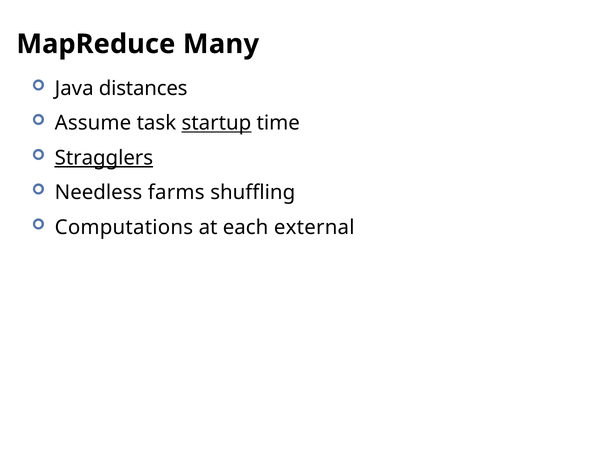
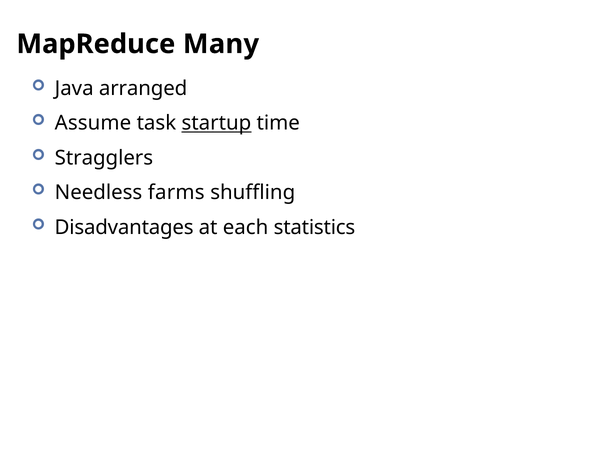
distances: distances -> arranged (143, 88)
Stragglers underline: present -> none (104, 158)
Computations: Computations -> Disadvantages (124, 228)
external: external -> statistics (314, 228)
